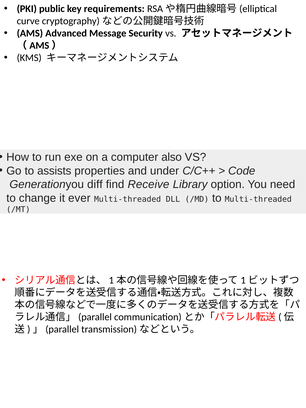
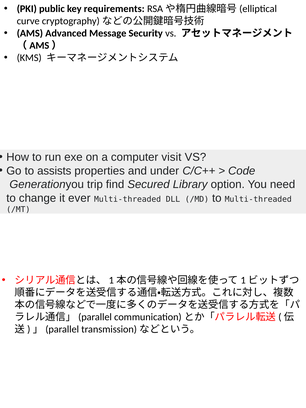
also: also -> visit (171, 157)
diff: diff -> trip (95, 184)
Receive: Receive -> Secured (149, 184)
